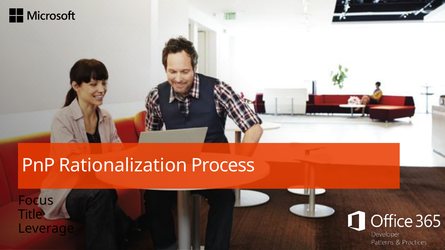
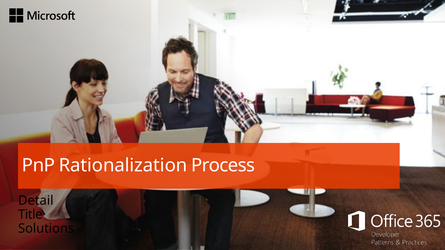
Focus: Focus -> Detail (36, 201)
Leverage: Leverage -> Solutions (46, 229)
